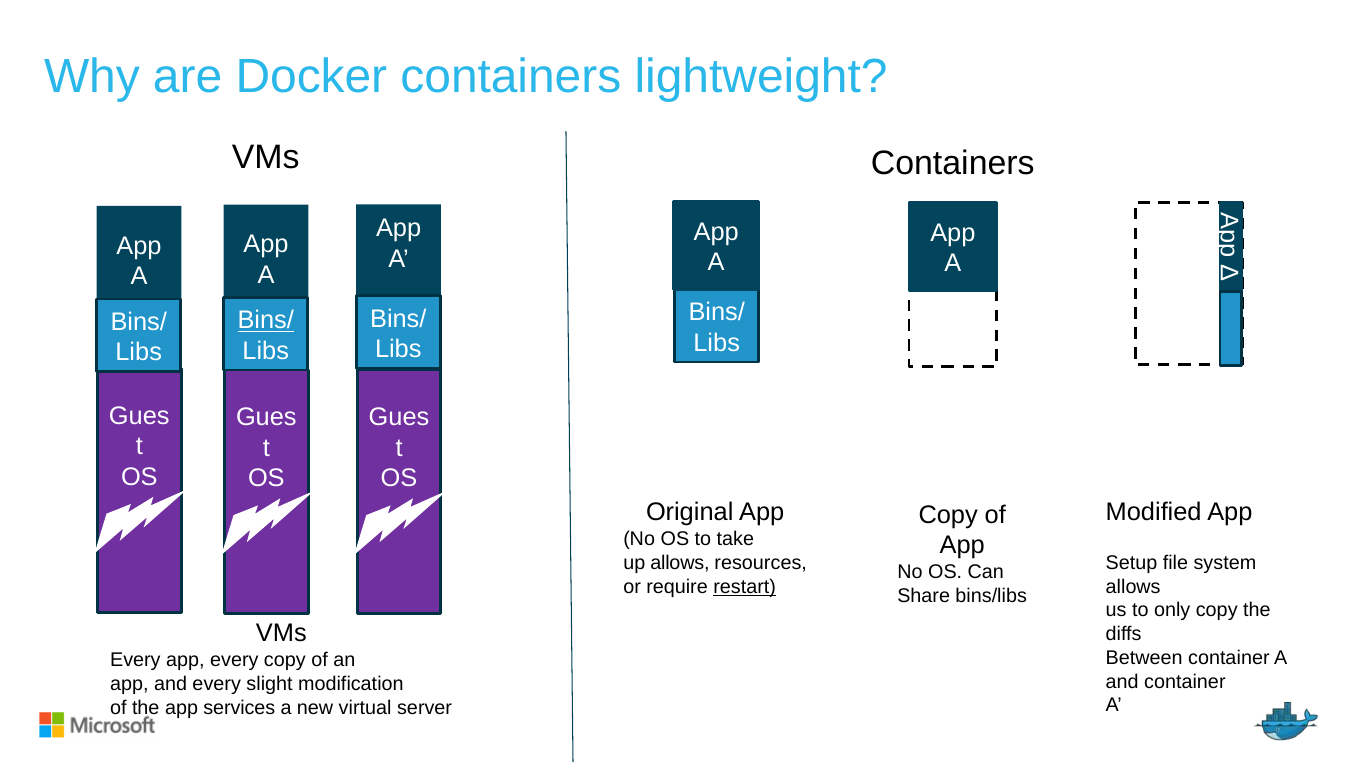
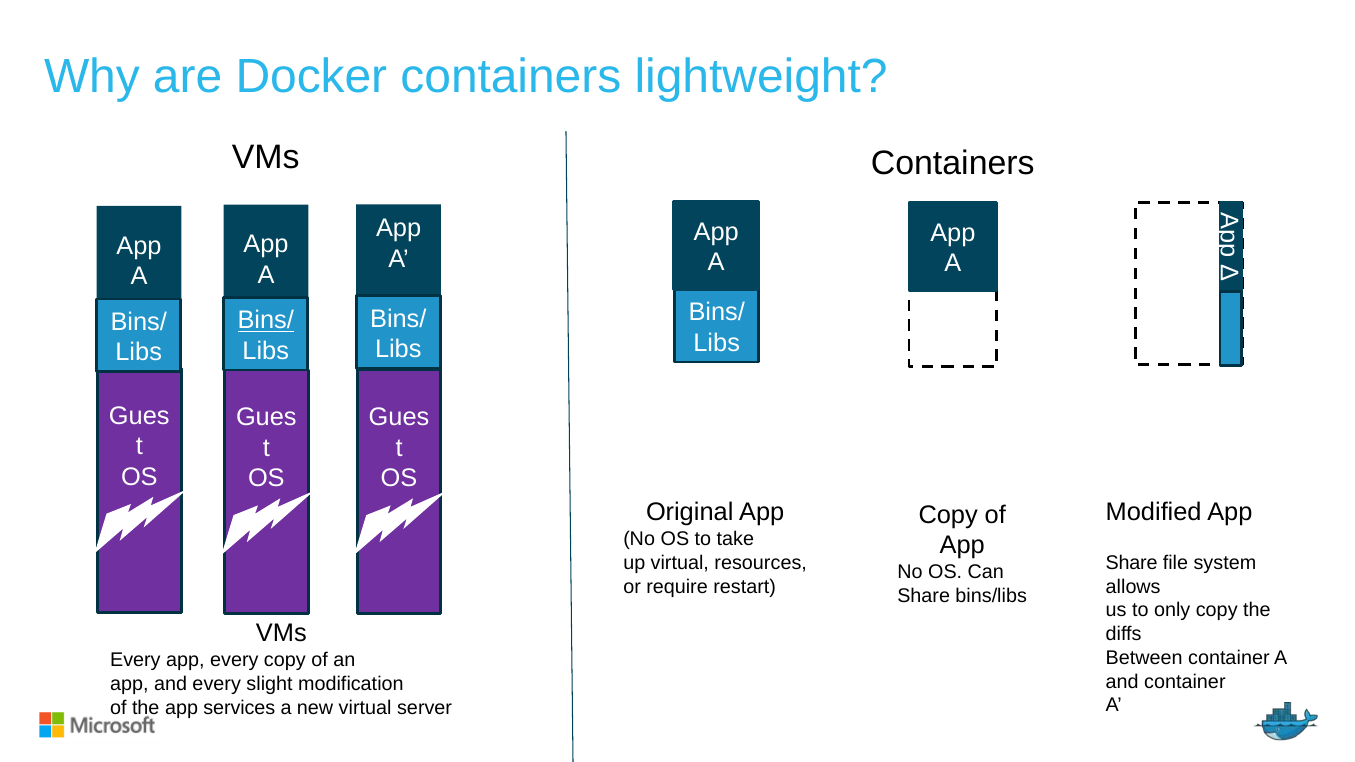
up allows: allows -> virtual (680, 563)
Setup: Setup -> Share (1132, 563)
restart underline: present -> none (745, 587)
